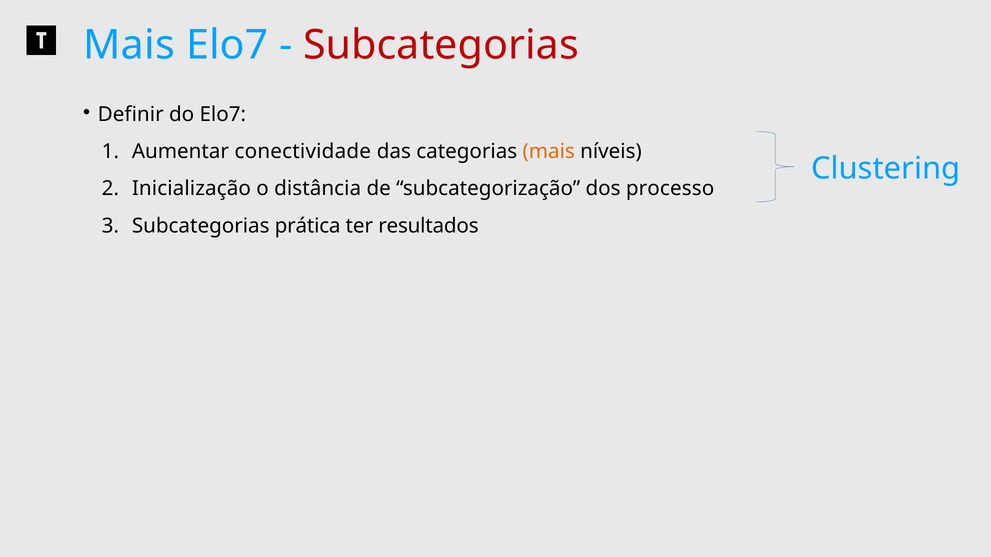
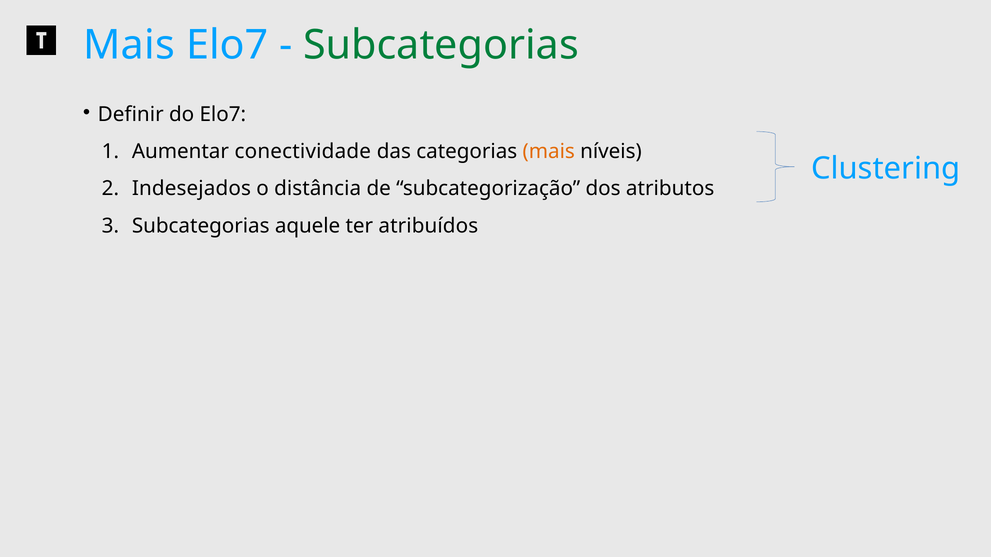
Subcategorias colour: red -> green (441, 45)
Inicialização: Inicialização -> Indesejados (191, 189)
processo: processo -> atributos (670, 189)
prática: prática -> aquele (308, 226)
resultados: resultados -> atribuídos (428, 226)
